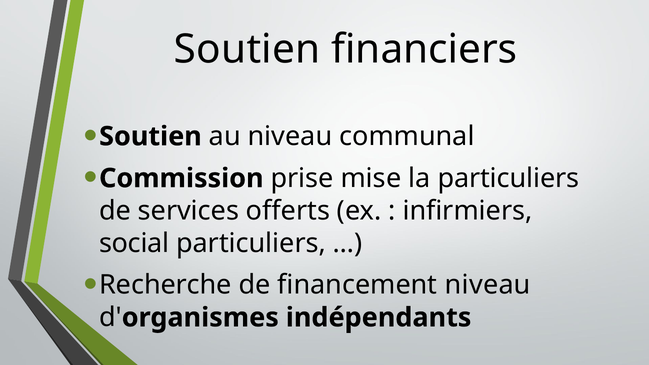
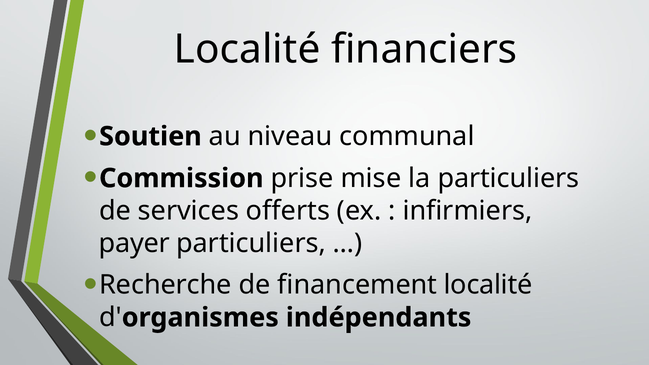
Soutien: Soutien -> Localité (247, 49)
social: social -> payer (134, 243)
financement niveau: niveau -> localité (488, 285)
